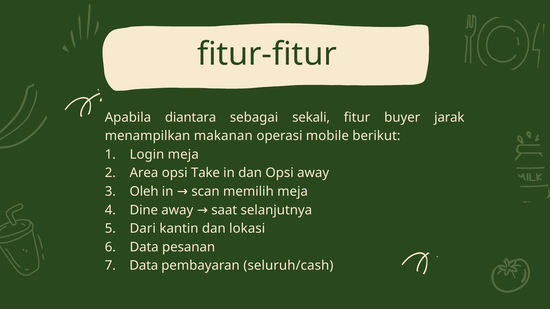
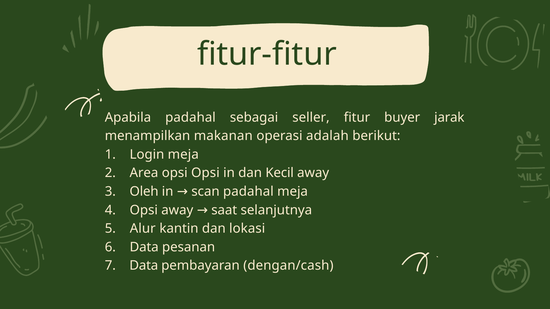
Apabila diantara: diantara -> padahal (190, 118)
sekali: sekali -> seller (311, 118)
mobile: mobile -> adalah (327, 136)
opsi Take: Take -> Opsi (205, 173)
dan Opsi: Opsi -> Kecil (280, 173)
scan memilih: memilih -> padahal (248, 192)
4 Dine: Dine -> Opsi (144, 210)
Dari: Dari -> Alur (143, 229)
seluruh/cash: seluruh/cash -> dengan/cash (288, 266)
